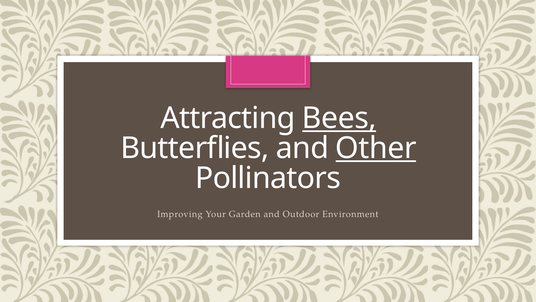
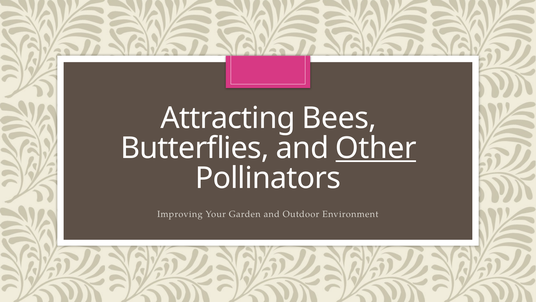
Bees underline: present -> none (339, 118)
